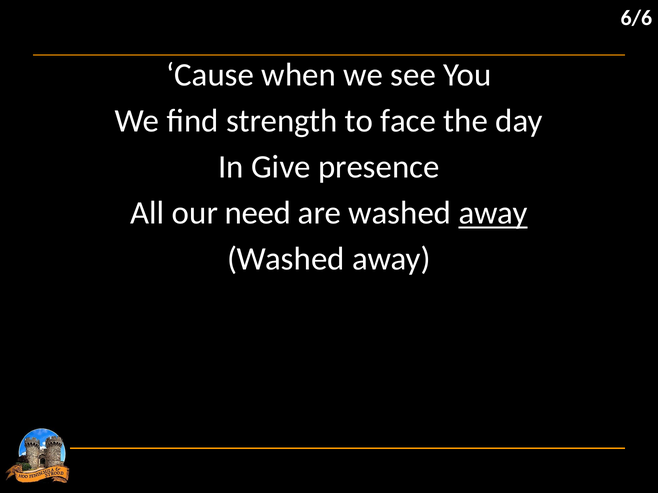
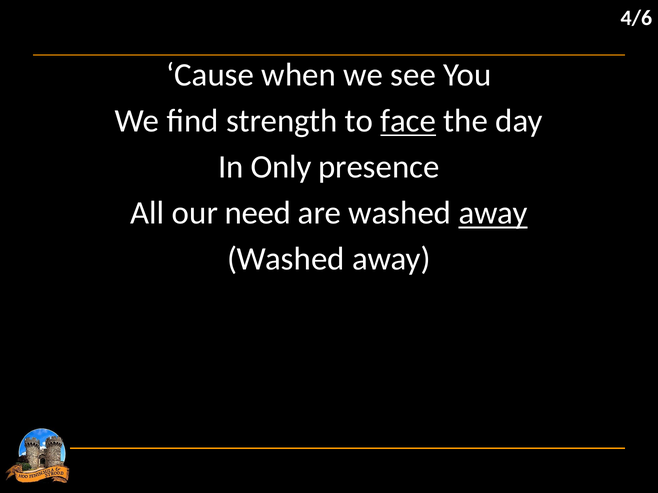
6/6: 6/6 -> 4/6 (636, 18)
face underline: none -> present (408, 121)
Give: Give -> Only (281, 167)
